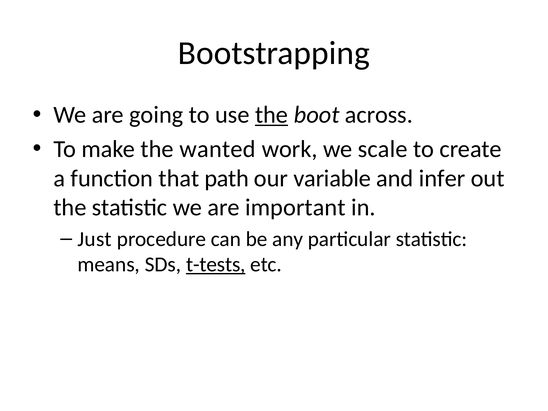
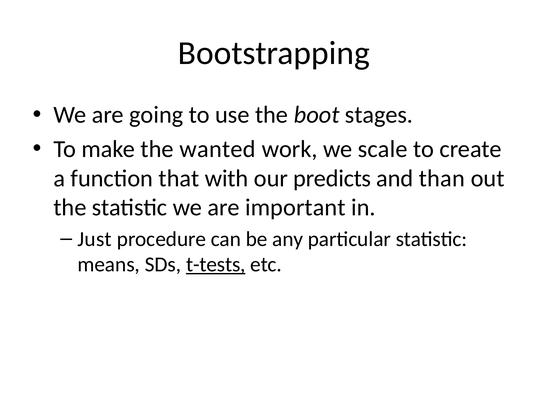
the underline: present -> none (272, 115)
across: across -> stages (379, 115)
path: path -> with (227, 178)
variable: variable -> predicts (332, 178)
infer: infer -> than (442, 178)
